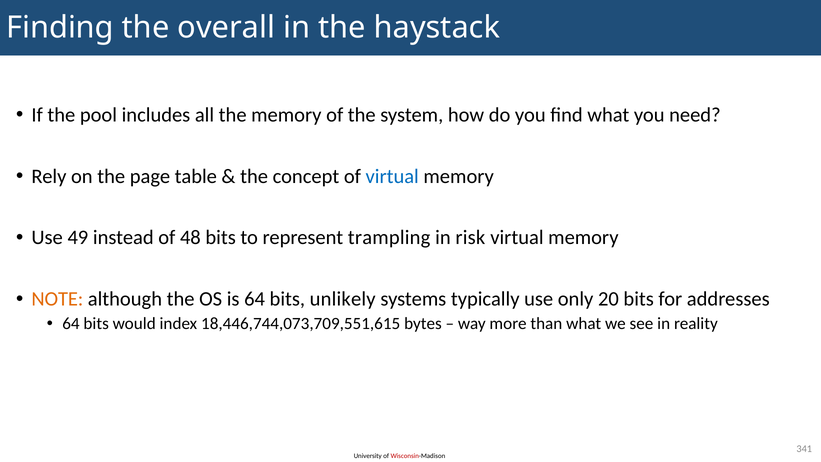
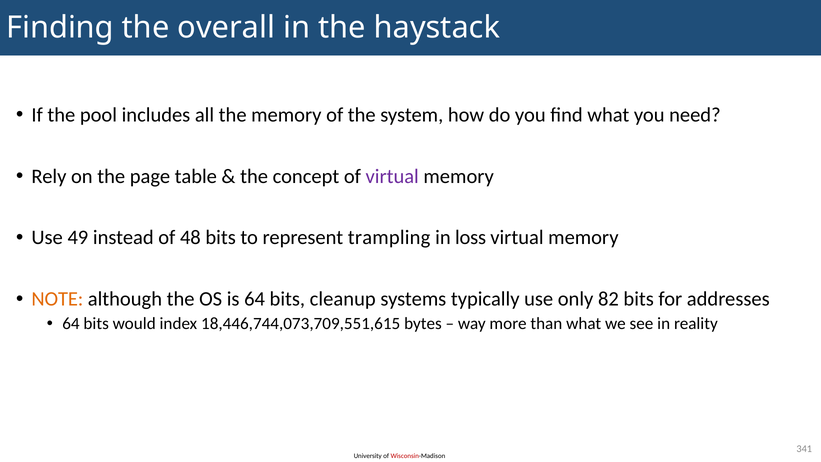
virtual colour: blue -> purple (392, 176)
risk: risk -> loss (471, 238)
unlikely: unlikely -> cleanup (343, 299)
20: 20 -> 82 (608, 299)
